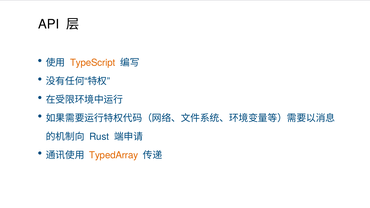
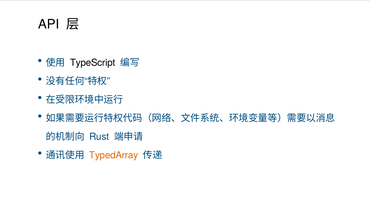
TypeScript colour: orange -> black (93, 63)
